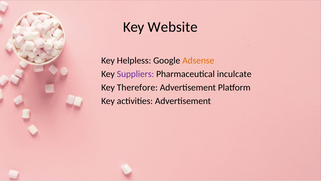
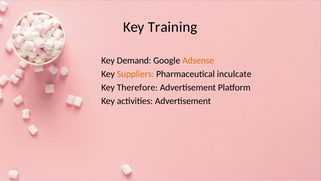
Website: Website -> Training (173, 27)
Helpless: Helpless -> Demand (134, 60)
Suppliers colour: purple -> orange (135, 74)
